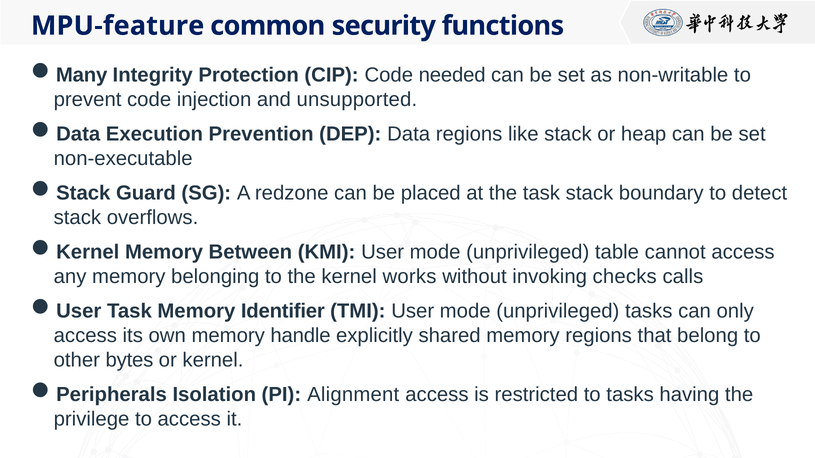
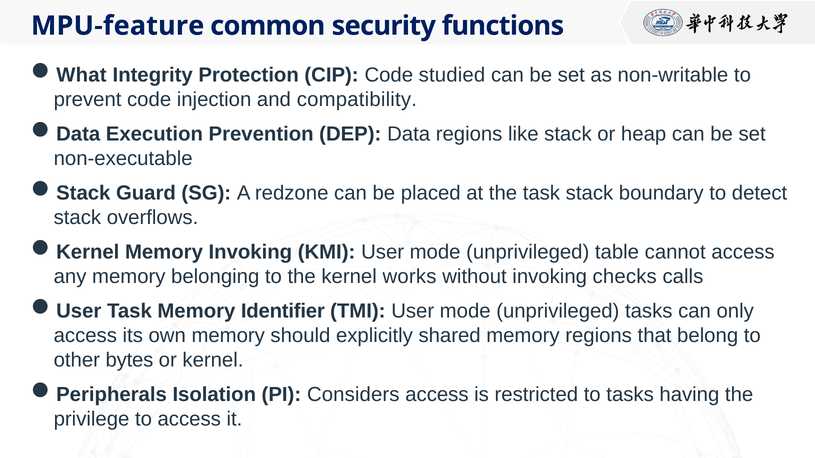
Many: Many -> What (81, 75)
needed: needed -> studied (452, 75)
unsupported: unsupported -> compatibility (357, 99)
Memory Between: Between -> Invoking (250, 252)
handle: handle -> should (300, 335)
Alignment: Alignment -> Considers (353, 394)
